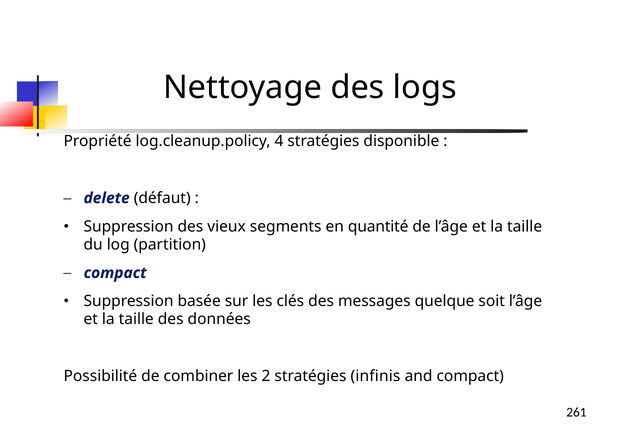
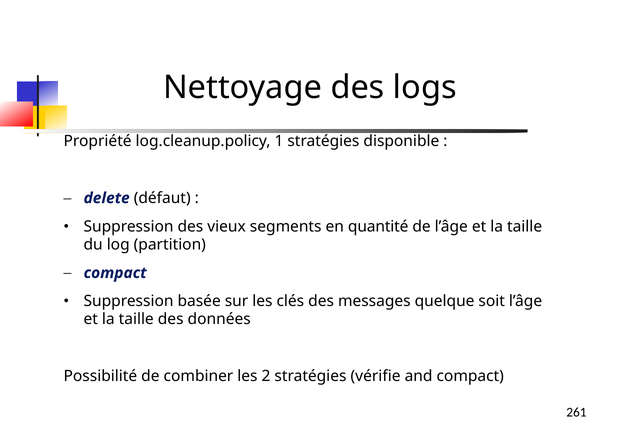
4: 4 -> 1 (279, 141)
infinis: infinis -> vérifie (376, 376)
